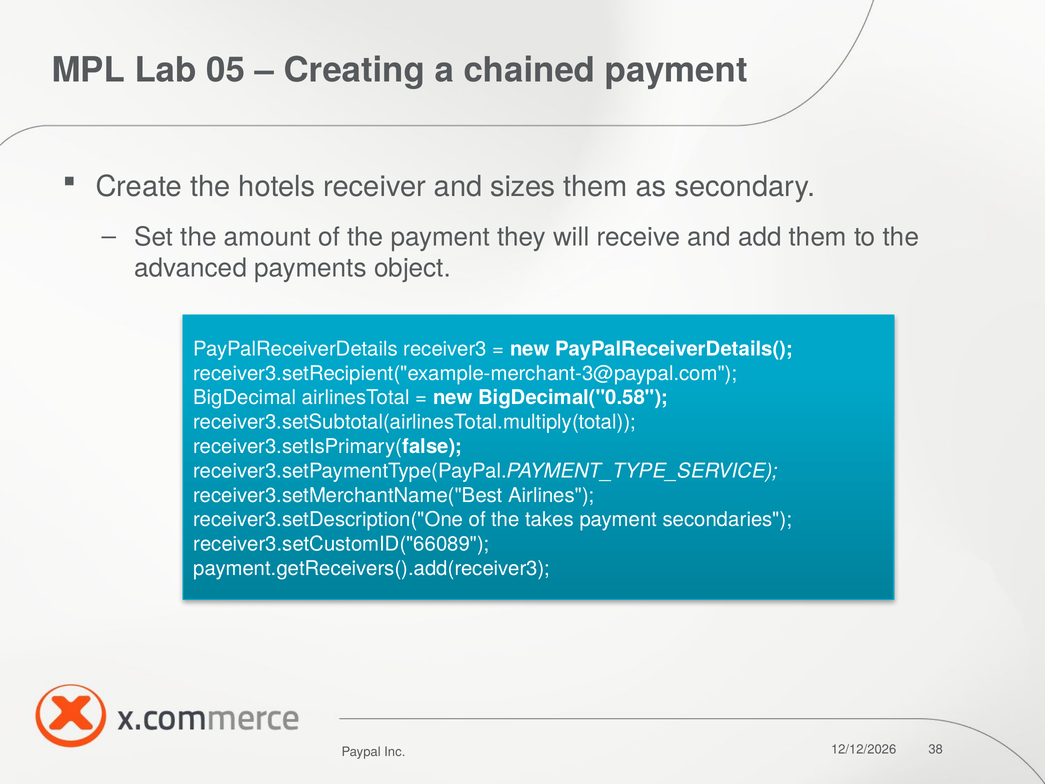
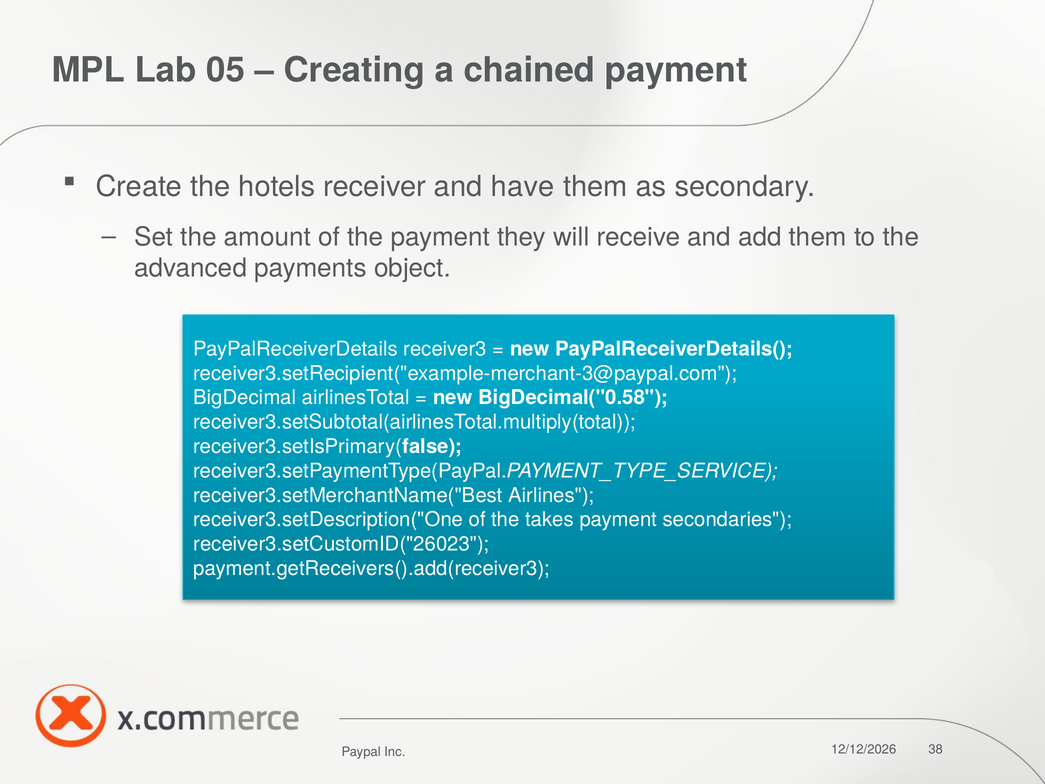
sizes: sizes -> have (523, 187)
receiver3.setCustomID("66089: receiver3.setCustomID("66089 -> receiver3.setCustomID("26023 (341, 544)
